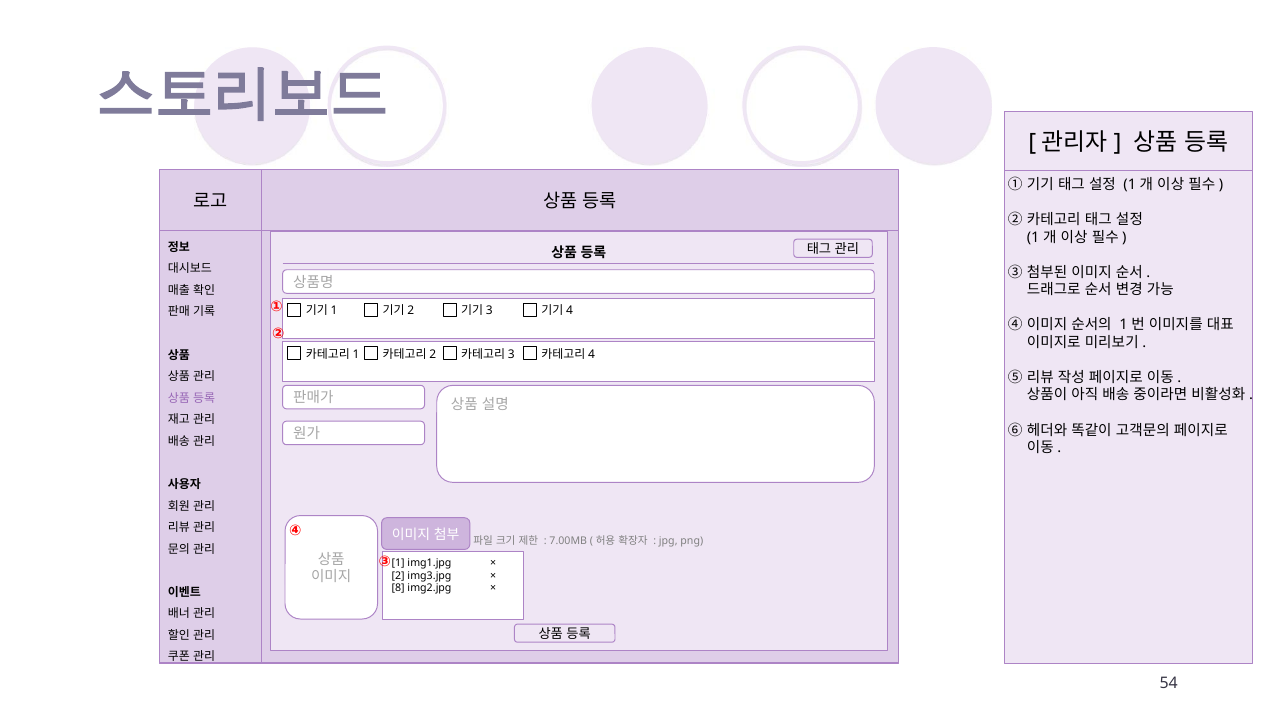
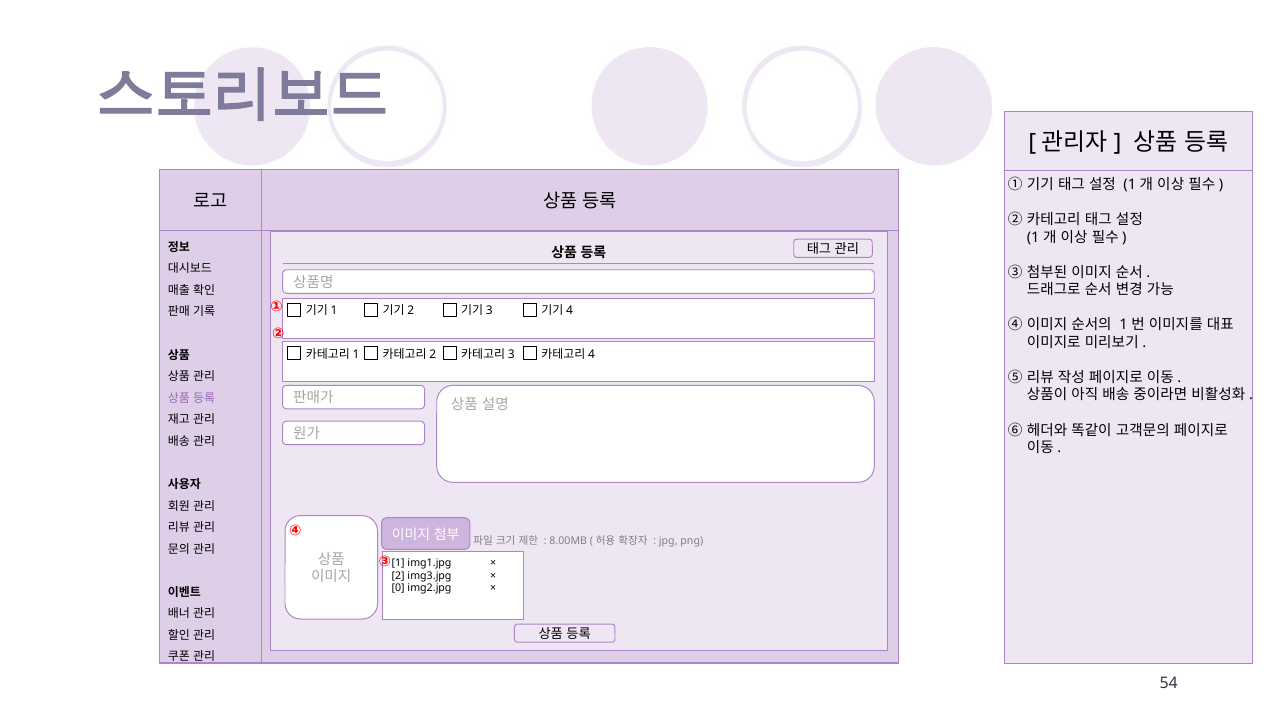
7.00MB: 7.00MB -> 8.00MB (568, 541)
8: 8 -> 0 (398, 588)
